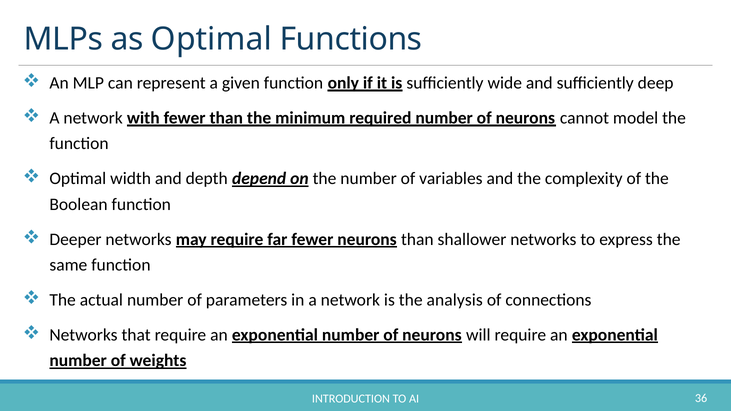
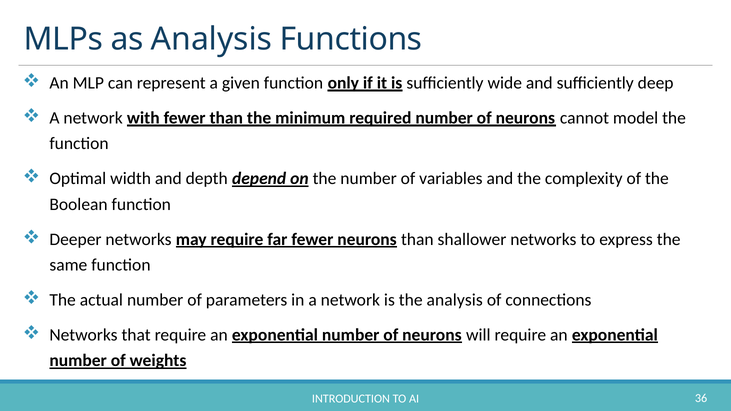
as Optimal: Optimal -> Analysis (212, 39)
